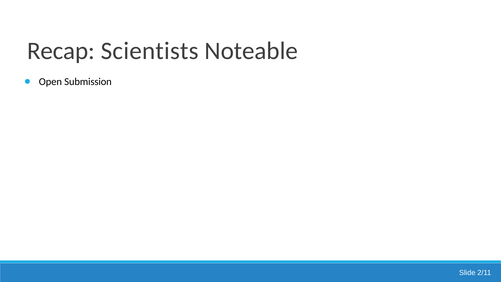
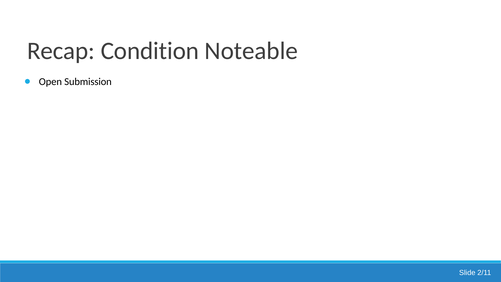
Scientists: Scientists -> Condition (150, 51)
